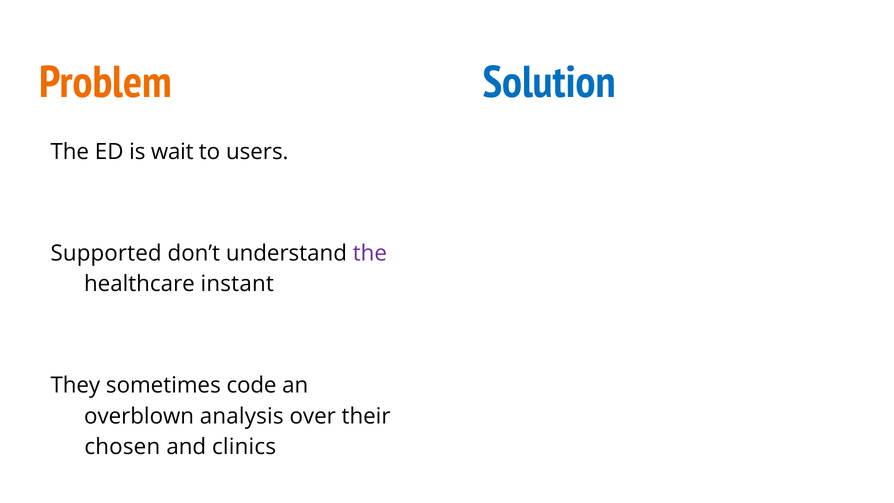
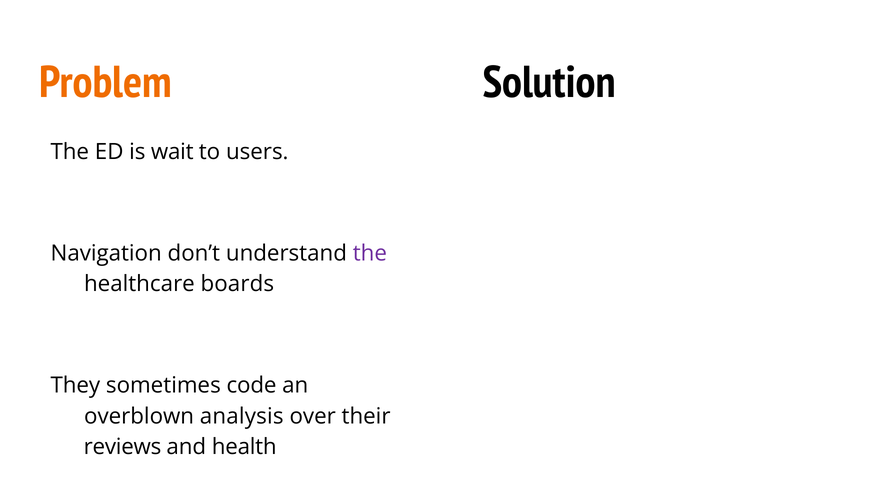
Solution colour: blue -> black (549, 82)
Supported: Supported -> Navigation (106, 253)
instant: instant -> boards (237, 284)
chosen: chosen -> reviews (123, 447)
clinics: clinics -> health (244, 447)
